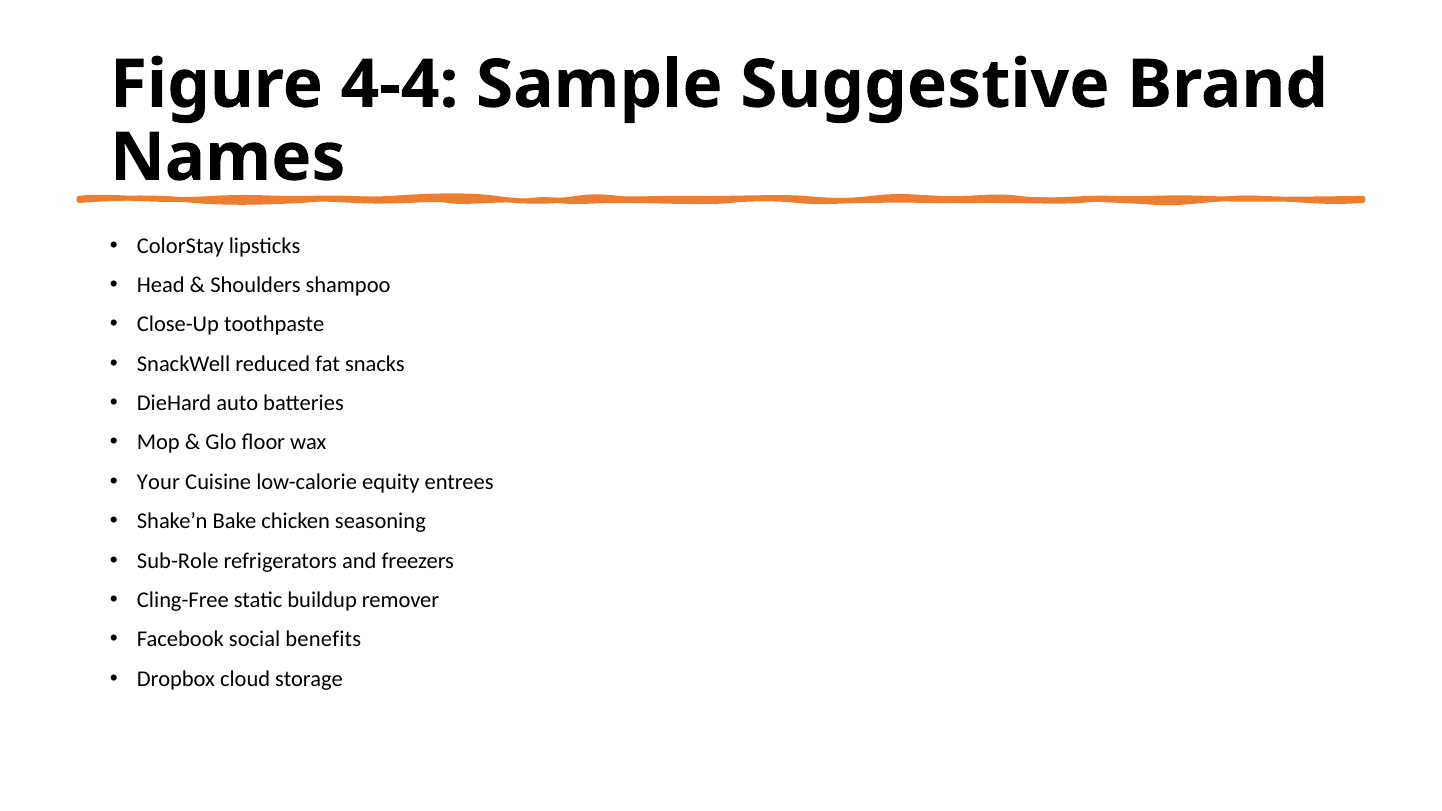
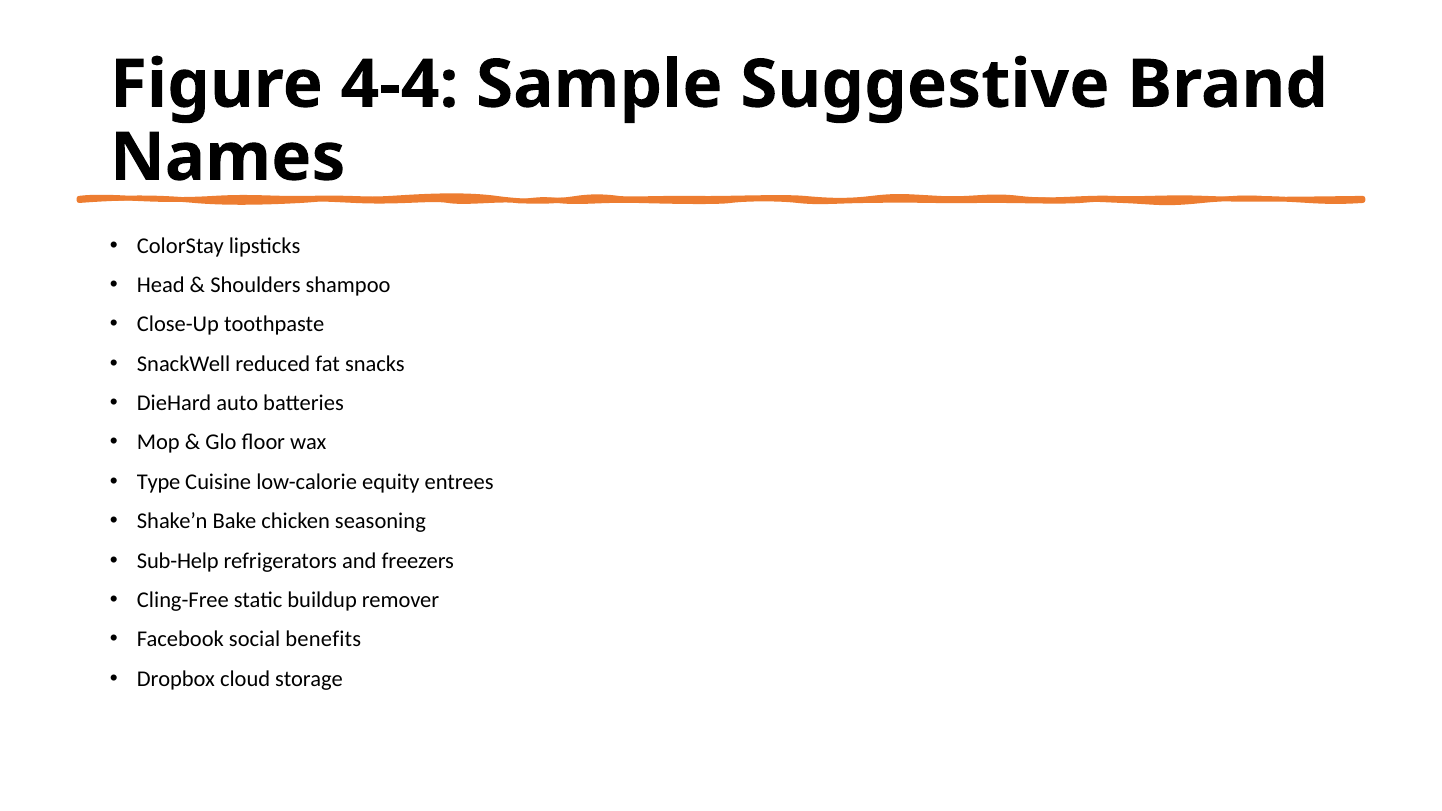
Your: Your -> Type (159, 482)
Sub-Role: Sub-Role -> Sub-Help (178, 561)
